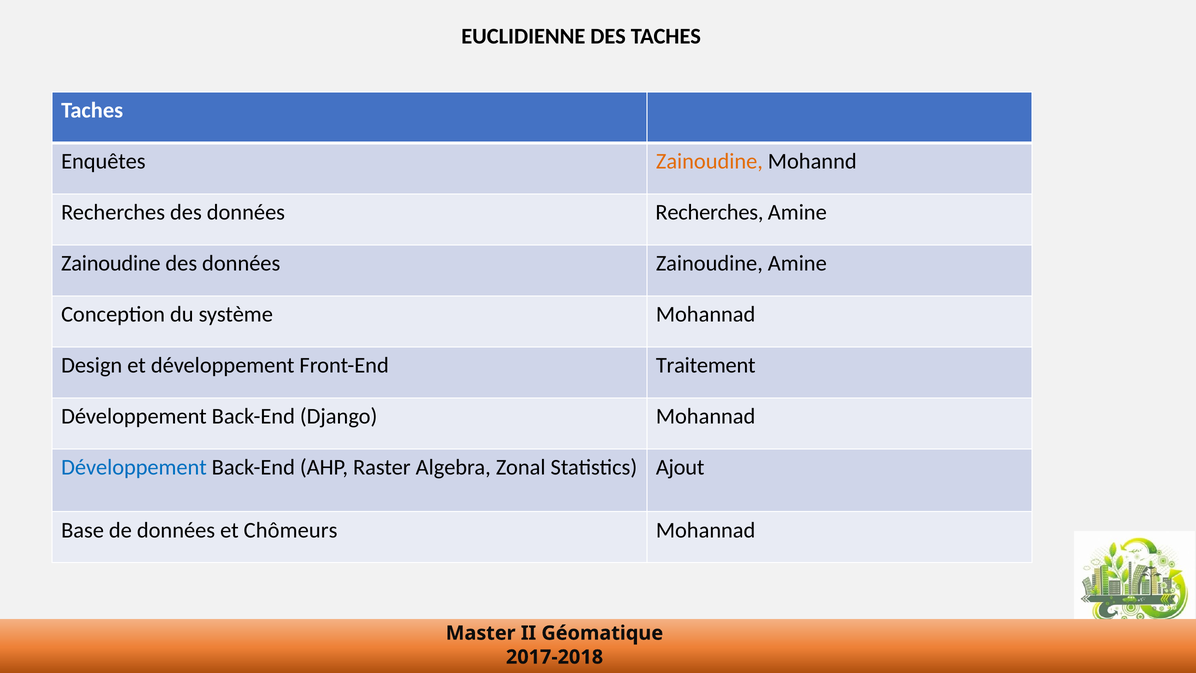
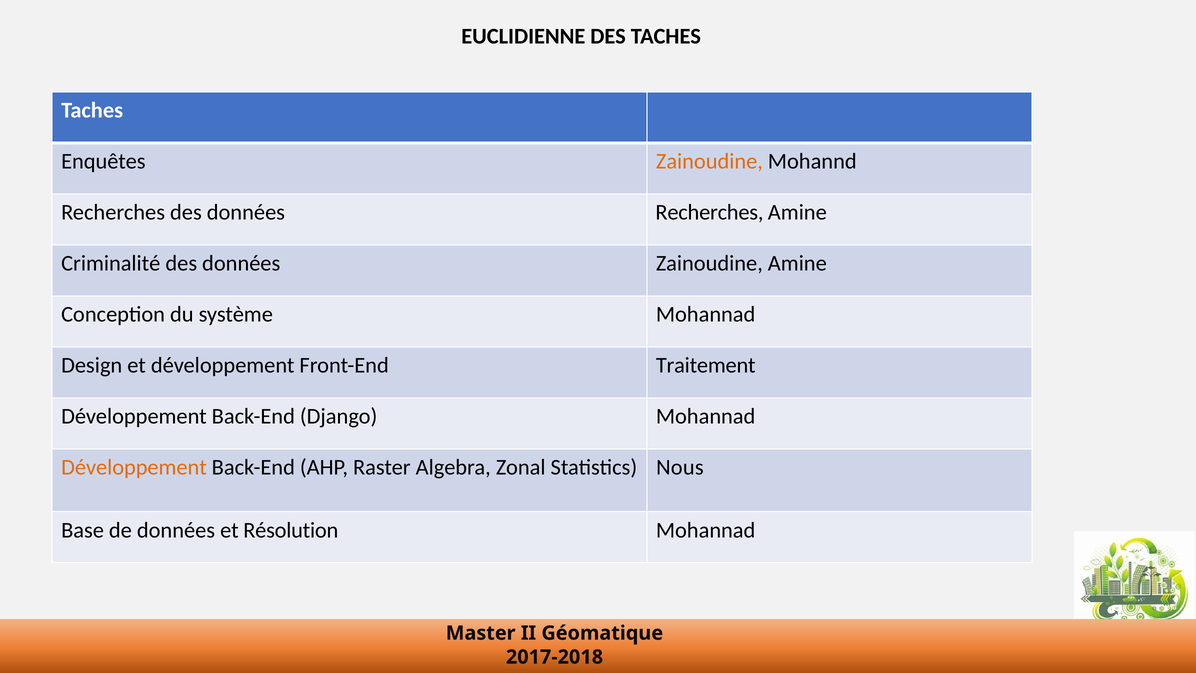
Zainoudine: Zainoudine -> Criminalité (111, 263)
Développement colour: blue -> orange (134, 467)
Ajout: Ajout -> Nous (680, 467)
Chômeurs: Chômeurs -> Résolution (291, 530)
